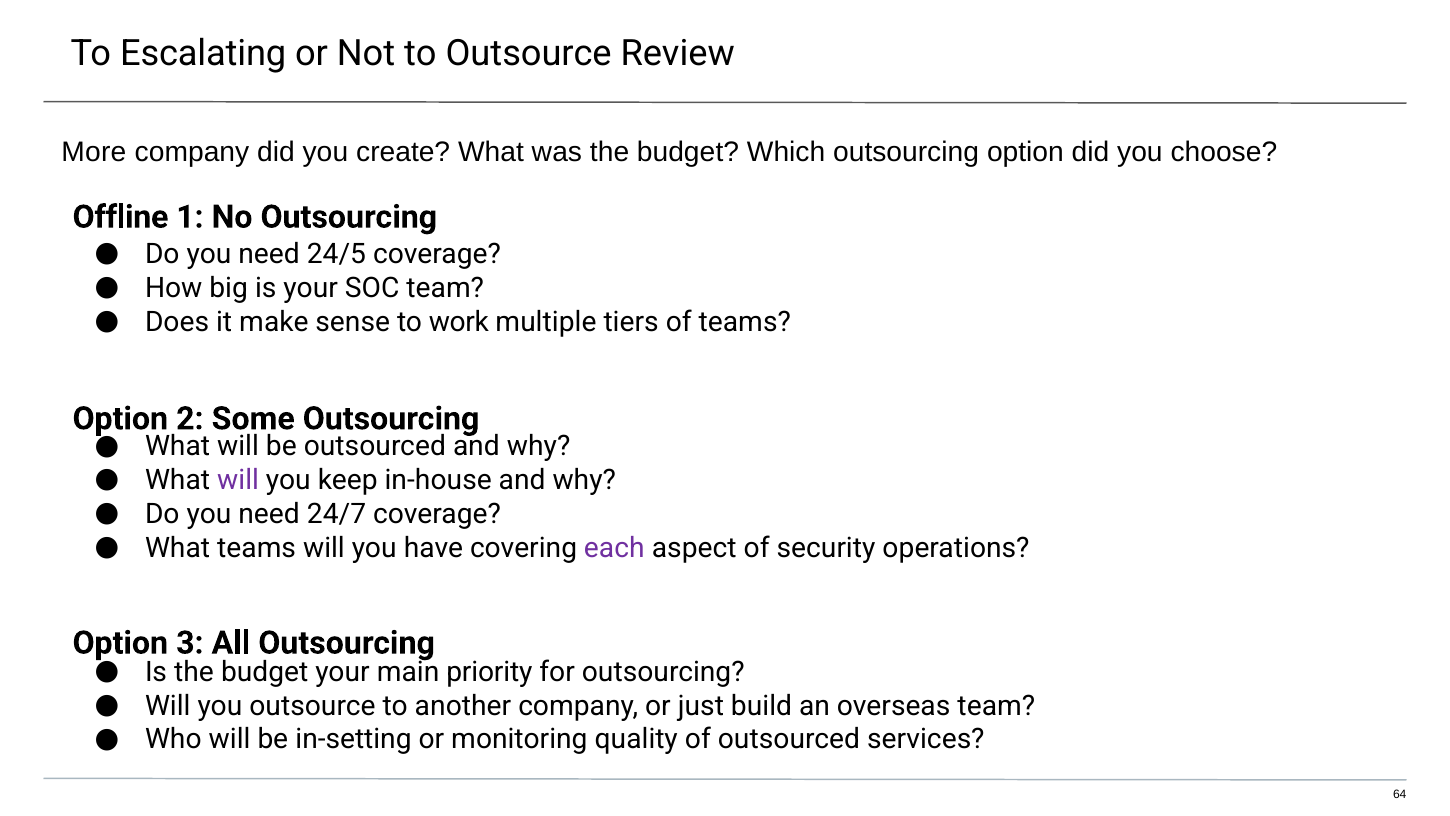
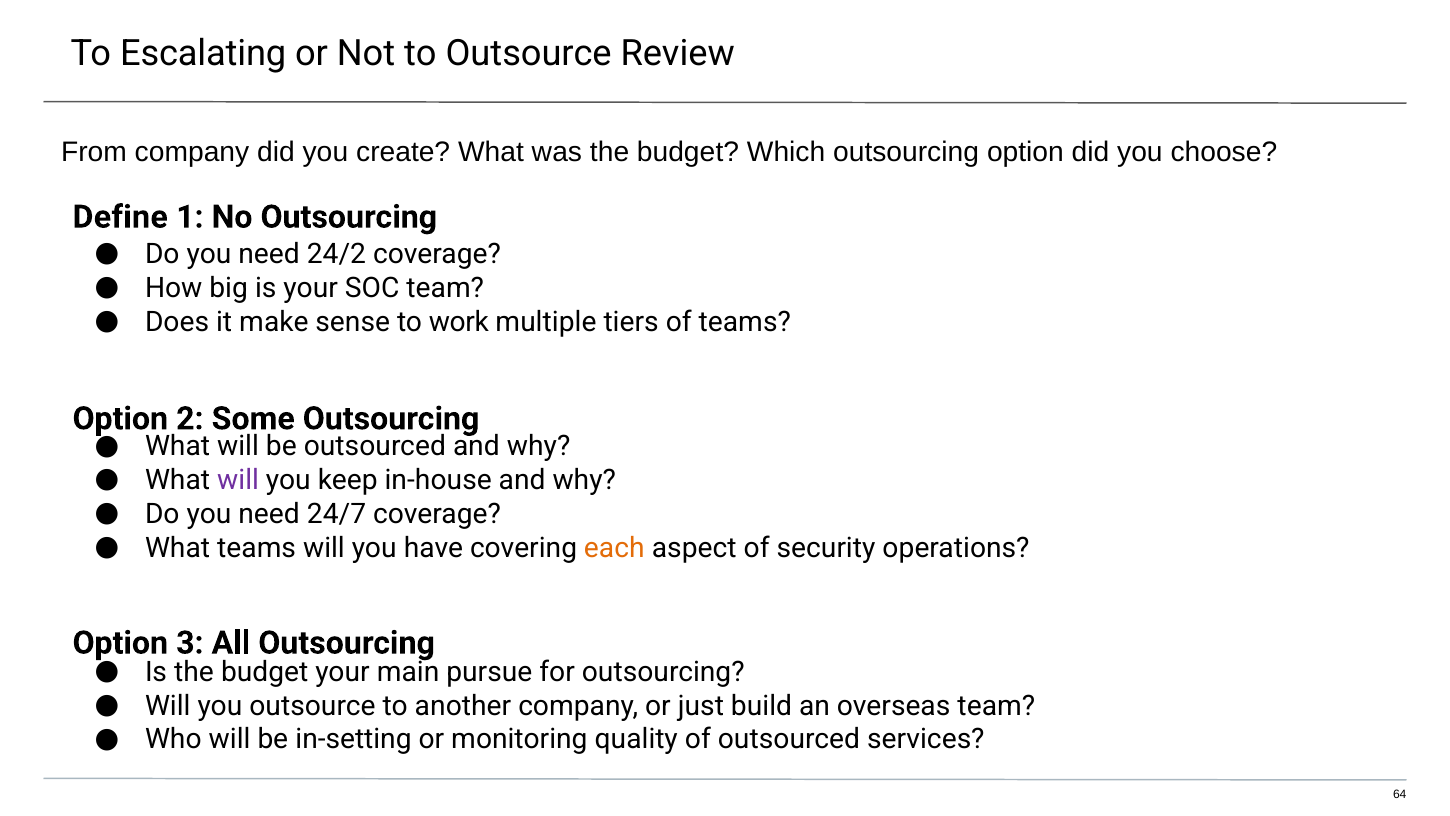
More: More -> From (94, 152)
Offline: Offline -> Define (120, 217)
24/5: 24/5 -> 24/2 (336, 254)
each colour: purple -> orange (614, 548)
priority: priority -> pursue (489, 672)
